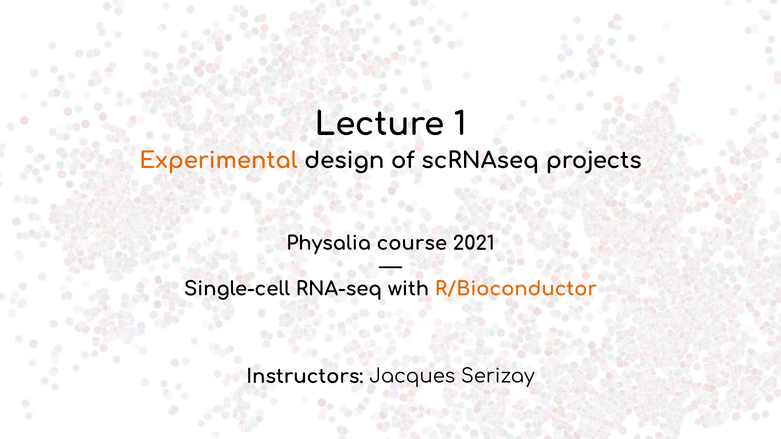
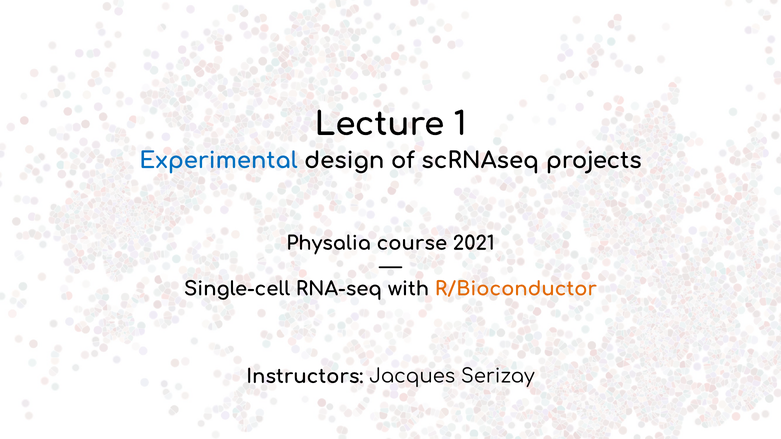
Experimental colour: orange -> blue (218, 161)
